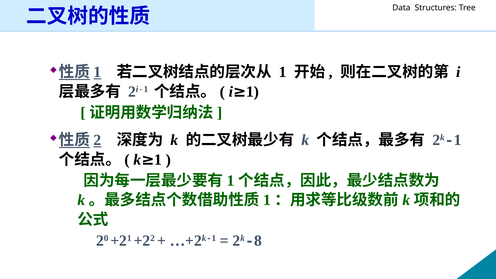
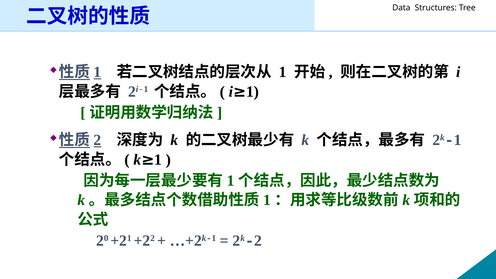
8: 8 -> 2 (258, 241)
